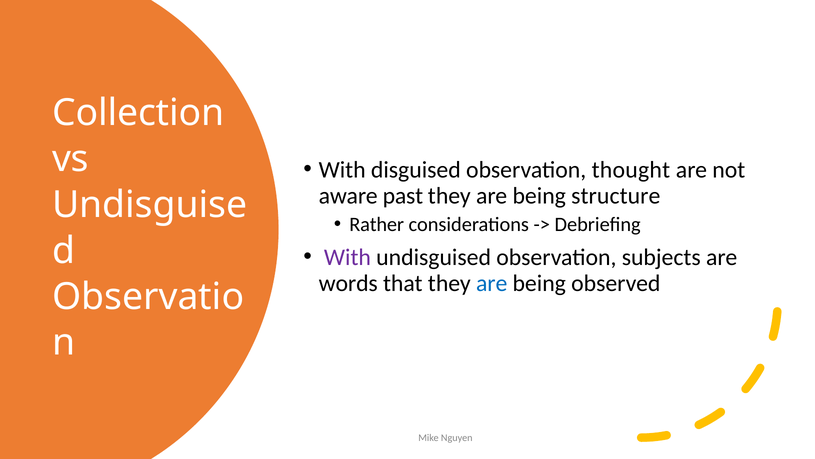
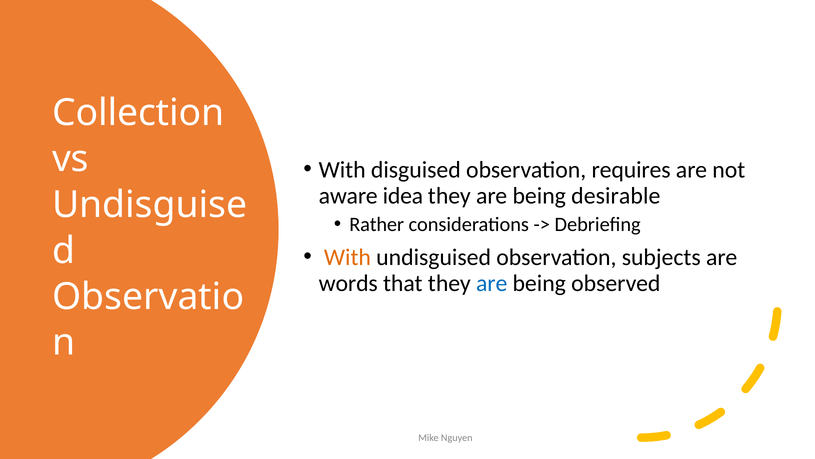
thought: thought -> requires (631, 169)
past: past -> idea (403, 196)
structure: structure -> desirable (616, 196)
With colour: purple -> orange (347, 257)
